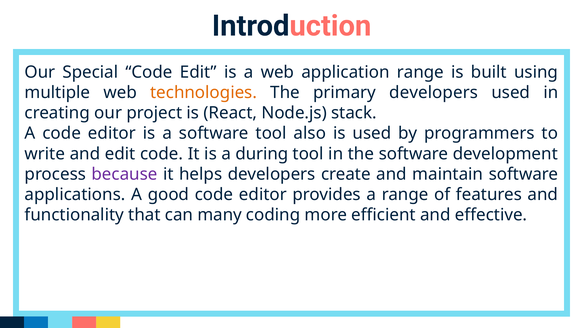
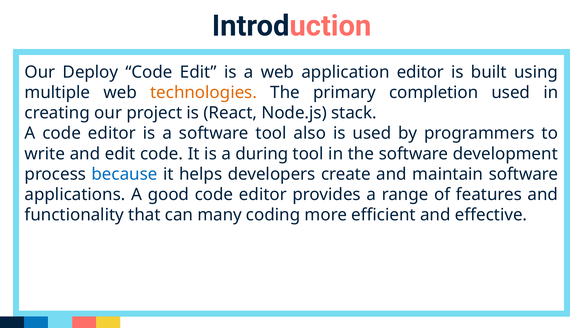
Special: Special -> Deploy (90, 72)
application range: range -> editor (420, 72)
primary developers: developers -> completion (434, 92)
because colour: purple -> blue (124, 174)
